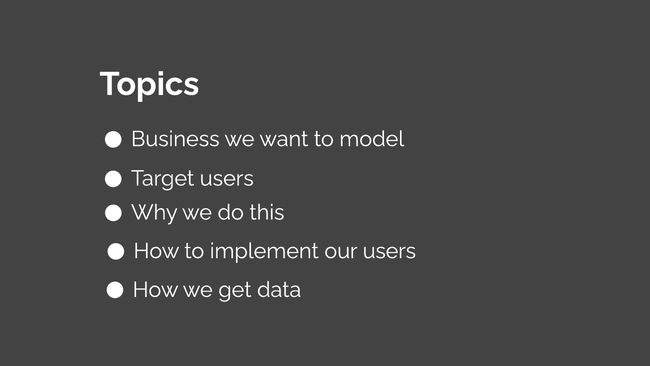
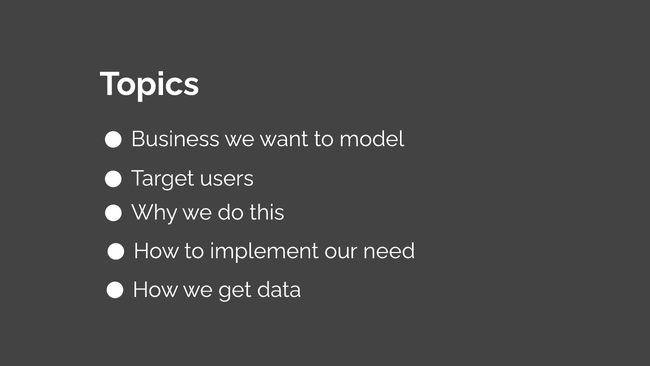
our users: users -> need (389, 251)
